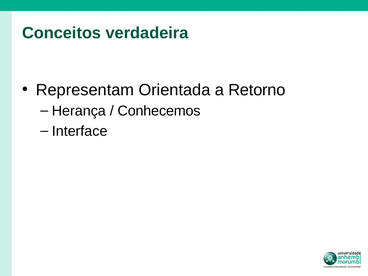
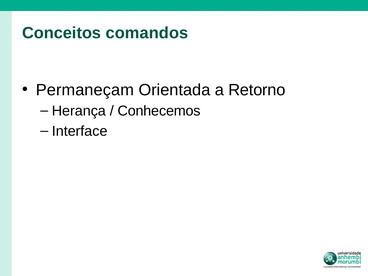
verdadeira: verdadeira -> comandos (147, 33)
Representam: Representam -> Permaneçam (85, 90)
